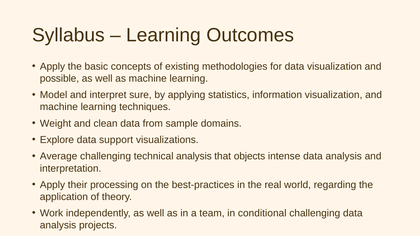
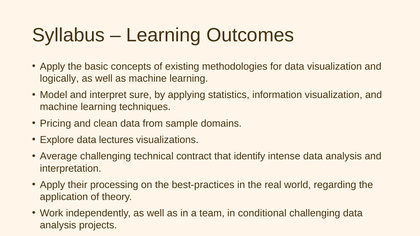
possible: possible -> logically (59, 79)
Weight: Weight -> Pricing (56, 124)
support: support -> lectures (116, 140)
technical analysis: analysis -> contract (194, 156)
objects: objects -> identify (250, 156)
